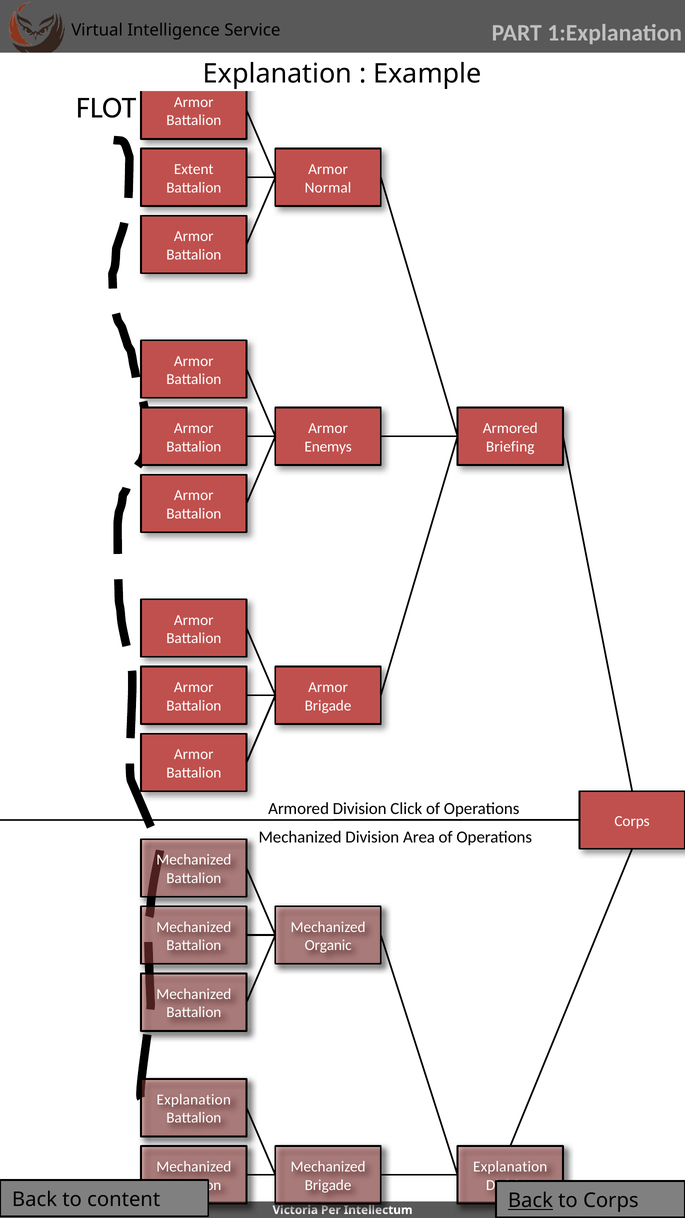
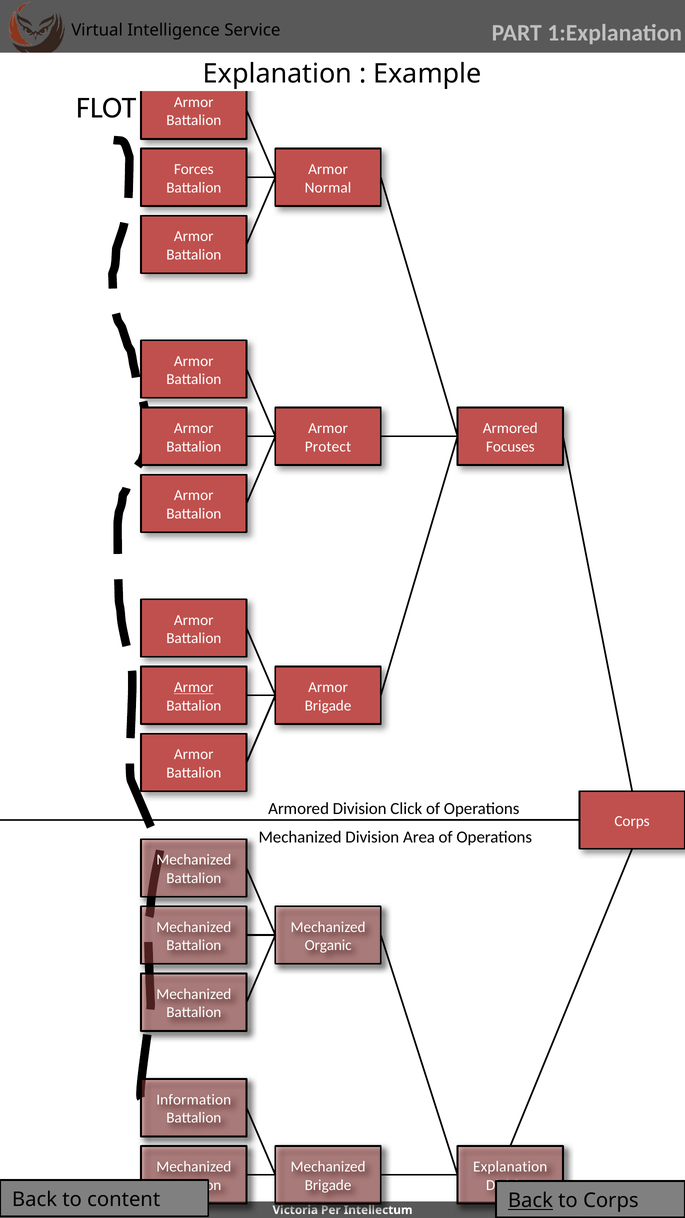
Extent: Extent -> Forces (194, 169)
Enemys: Enemys -> Protect (328, 446)
Briefing: Briefing -> Focuses (510, 446)
Armor underline: none -> present (194, 687)
Explanation: Explanation -> Information (194, 1099)
